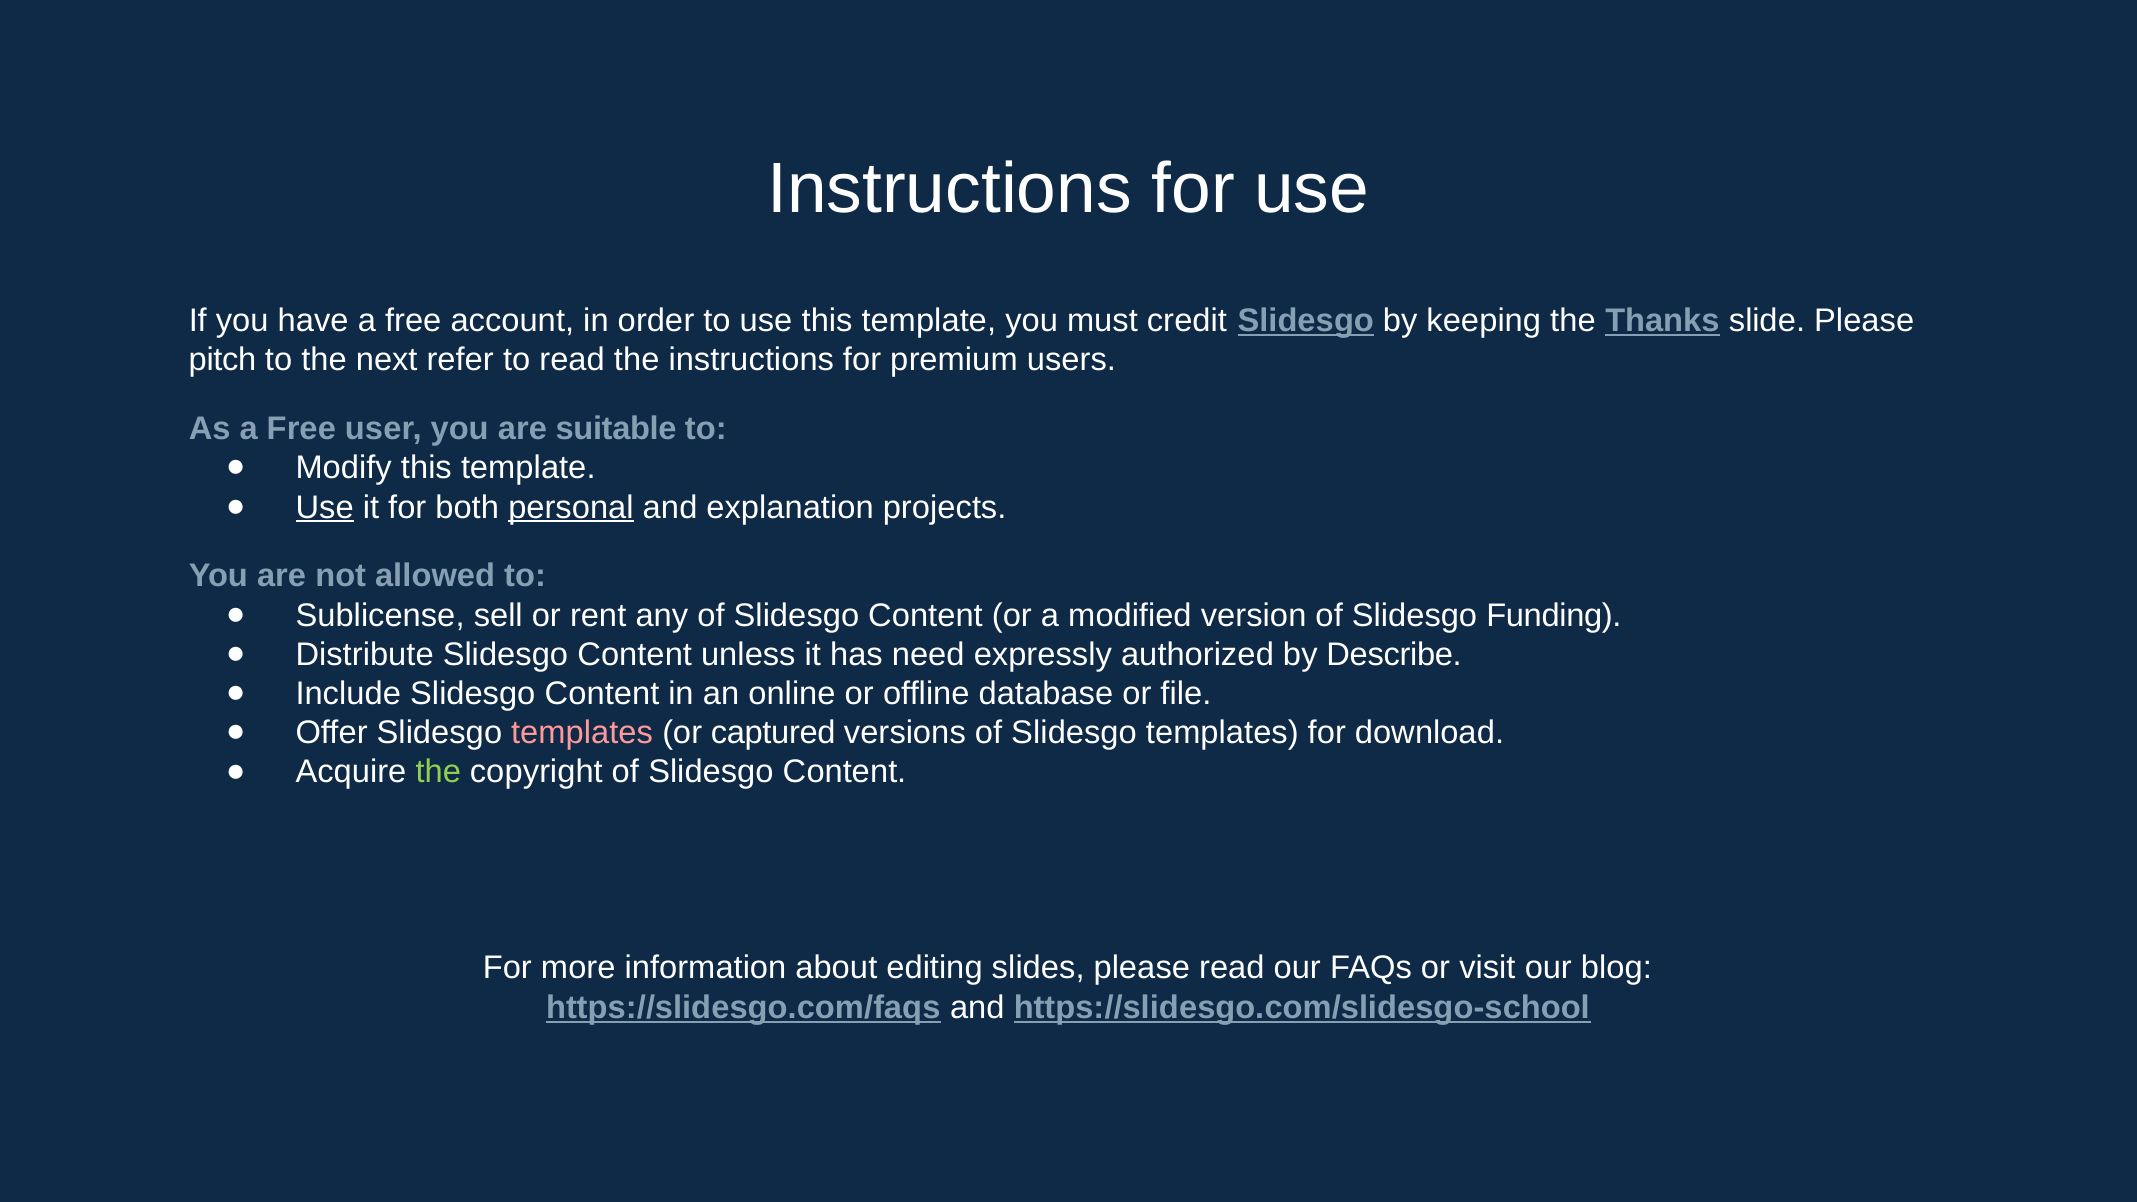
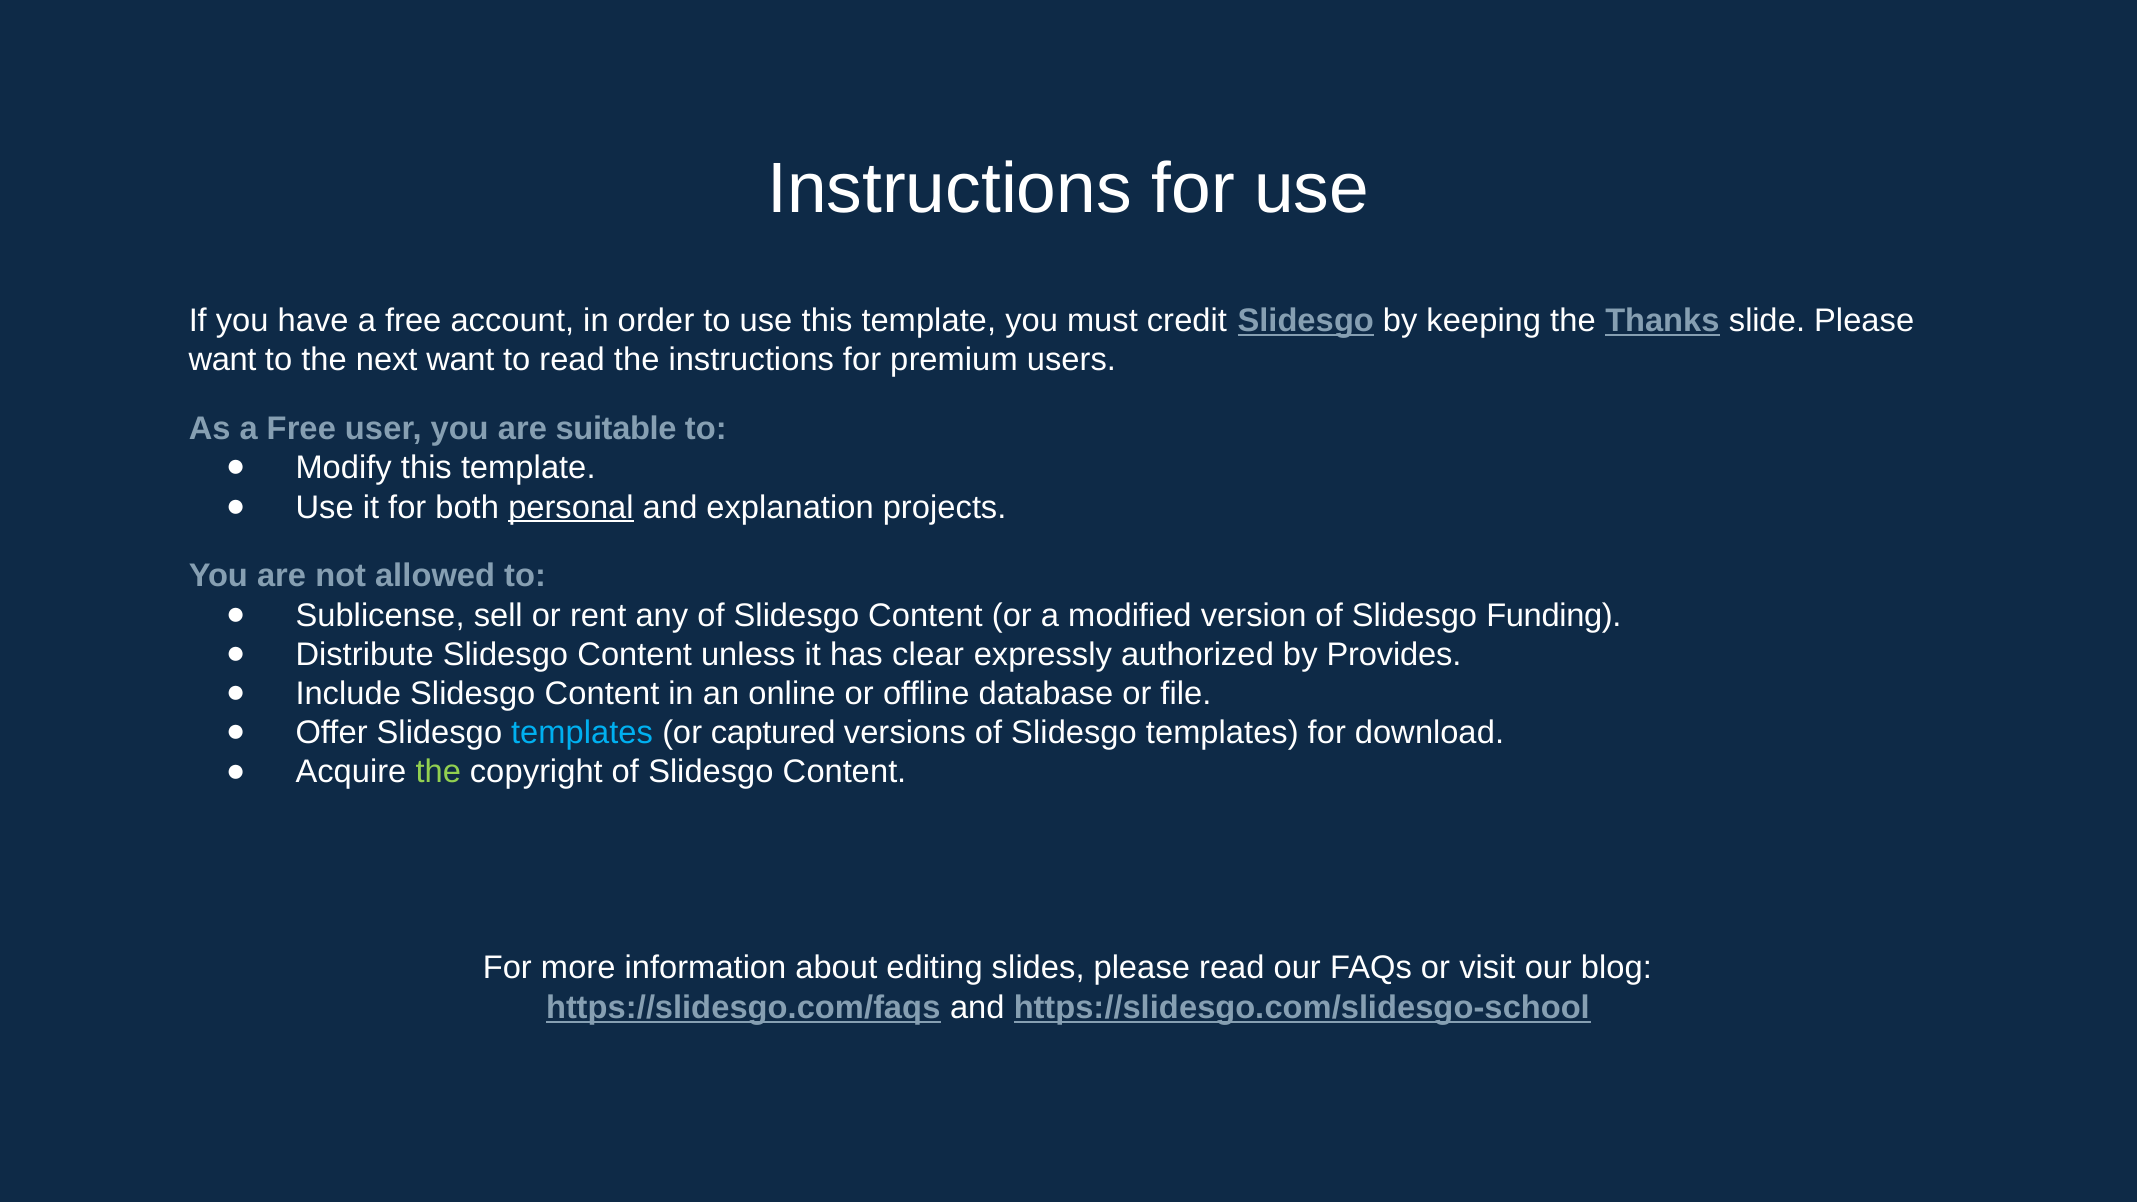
pitch: pitch -> want (222, 360)
next refer: refer -> want (460, 360)
Use underline: present -> none (325, 507)
need: need -> clear (928, 655)
Describe: Describe -> Provides (1394, 655)
templates colour: pink -> light blue (582, 733)
